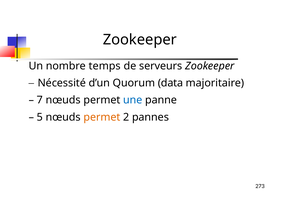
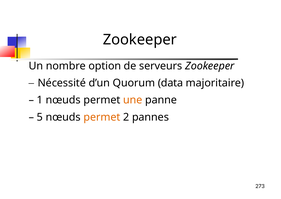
temps: temps -> option (105, 66)
7: 7 -> 1 (40, 100)
une colour: blue -> orange (133, 100)
